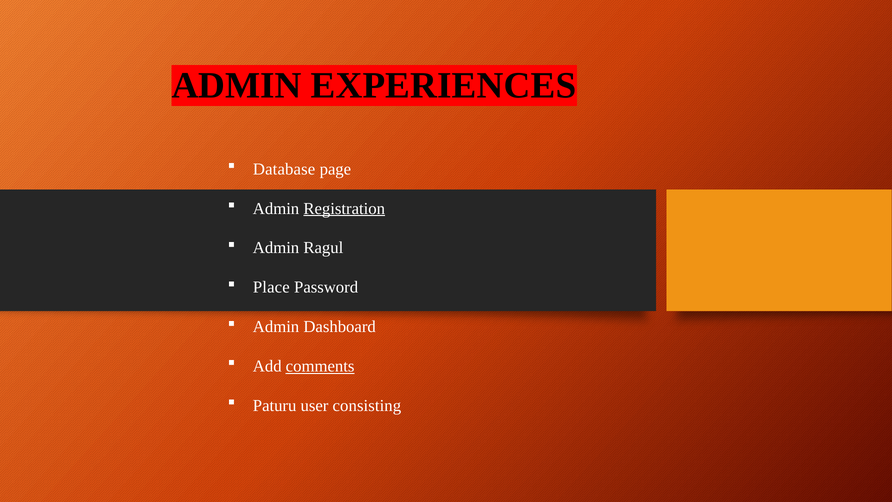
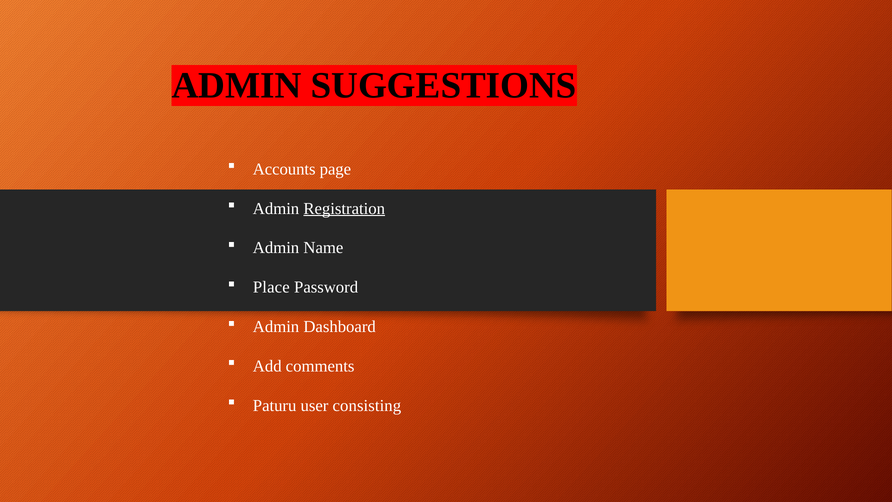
EXPERIENCES: EXPERIENCES -> SUGGESTIONS (444, 86)
Database: Database -> Accounts (284, 169)
Ragul: Ragul -> Name (323, 248)
comments underline: present -> none (320, 366)
